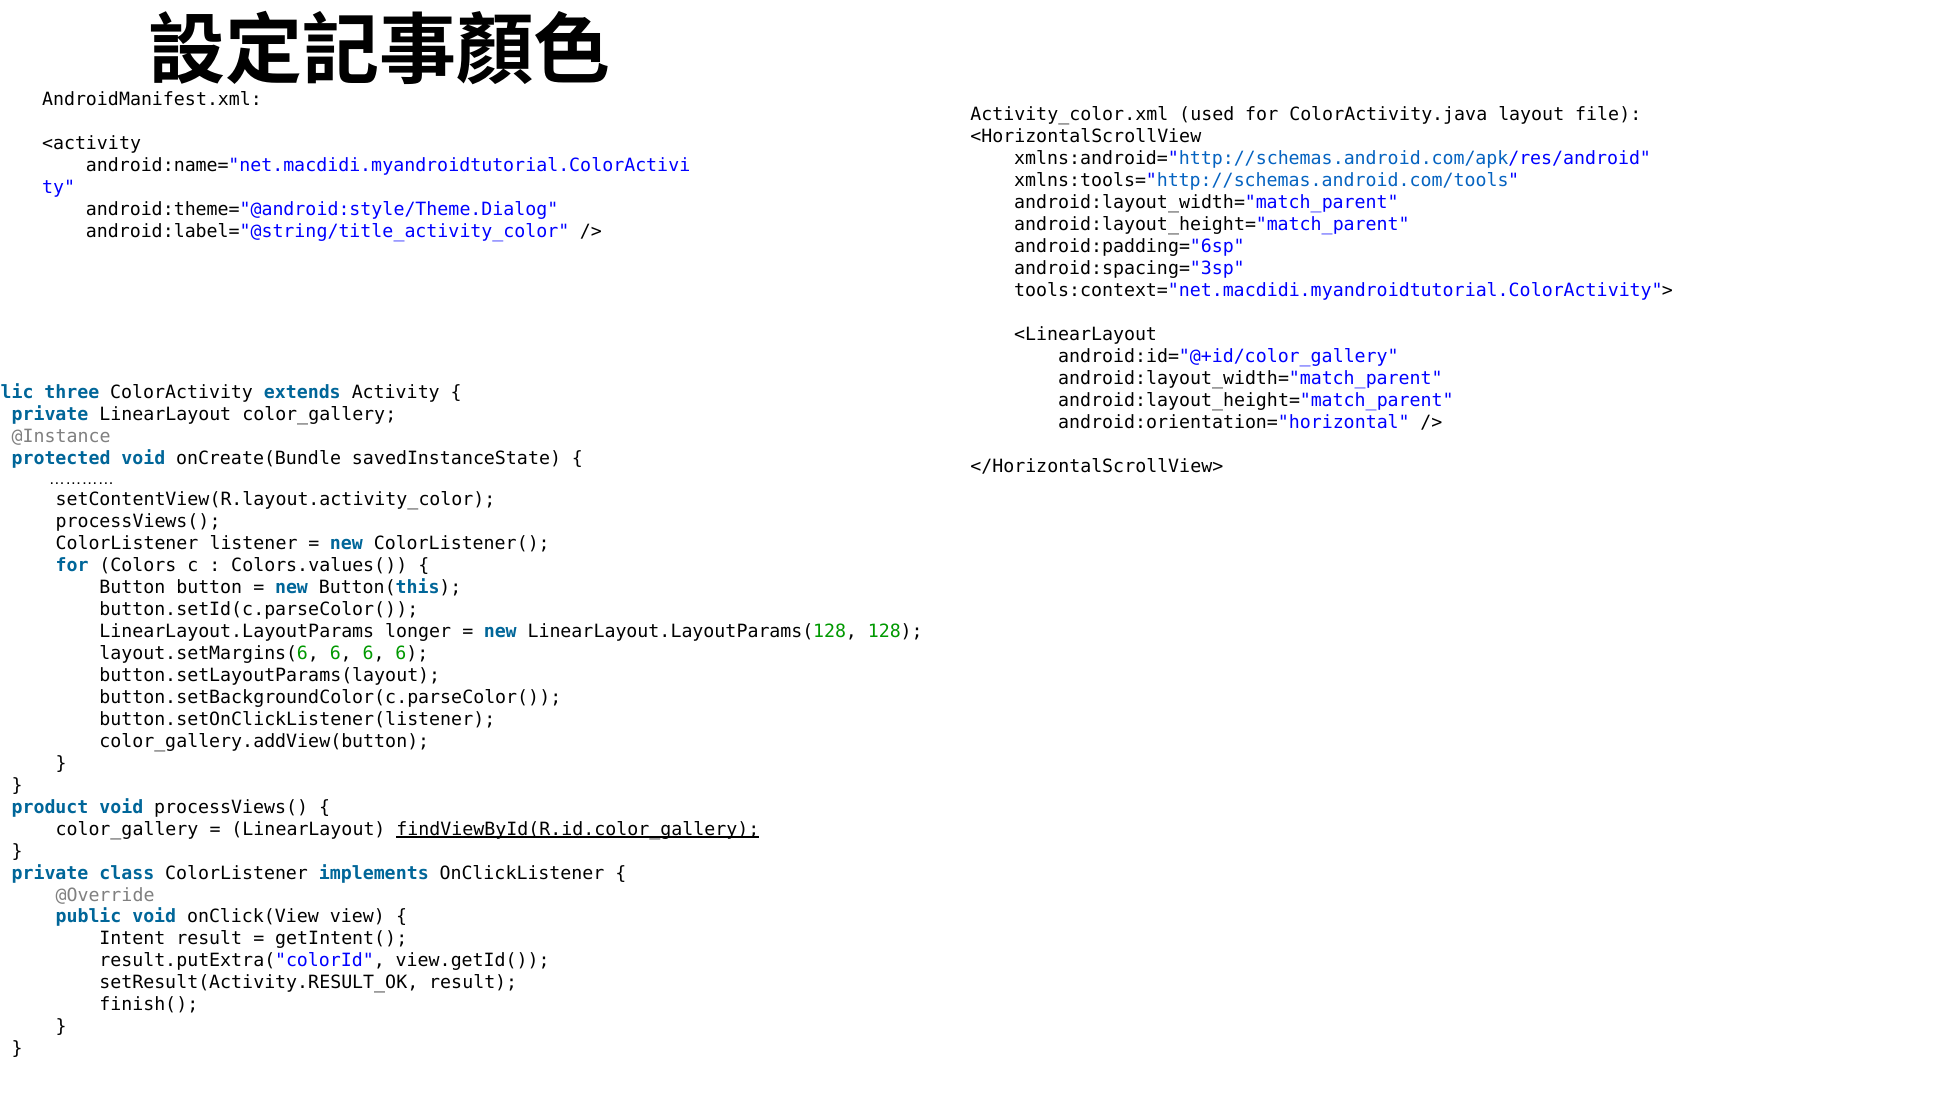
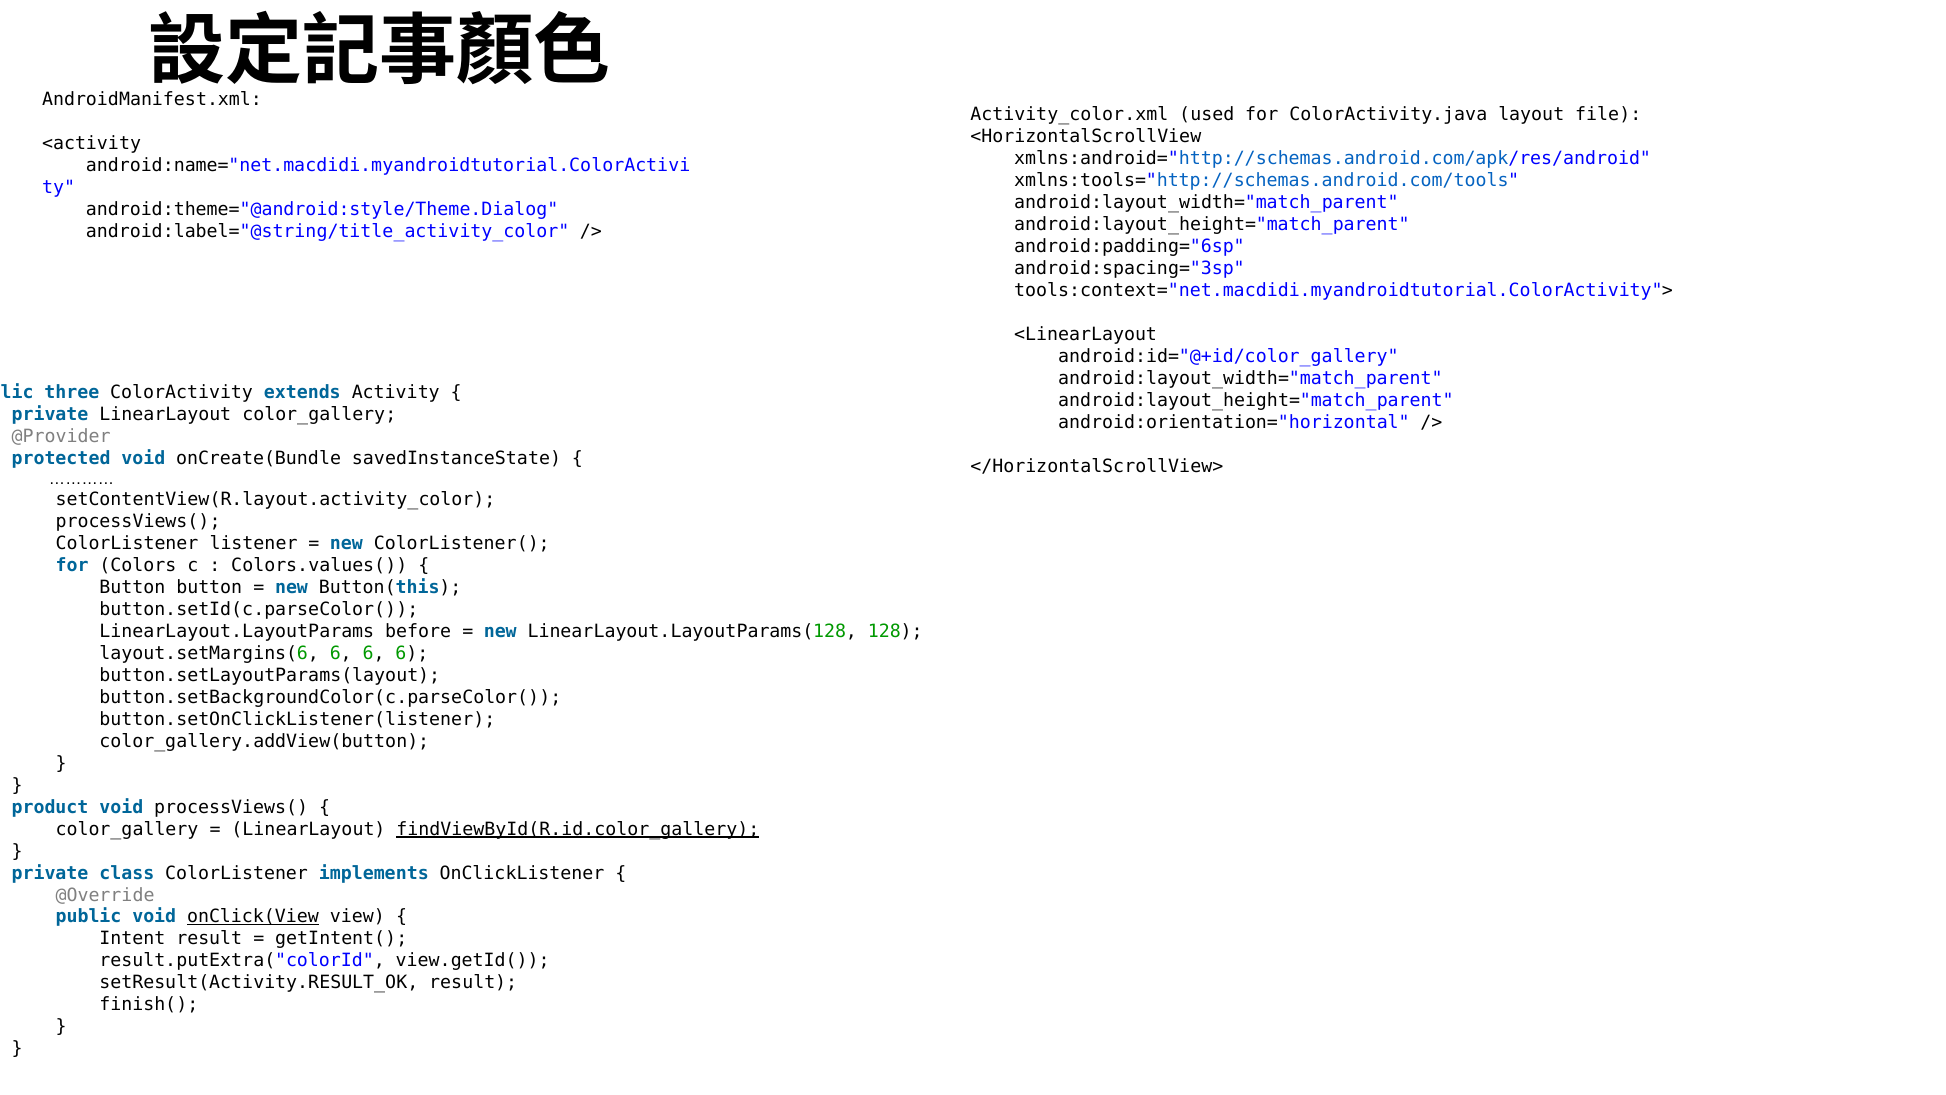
@Instance: @Instance -> @Provider (61, 436)
longer: longer -> before (418, 631)
onClick(View underline: none -> present (253, 917)
